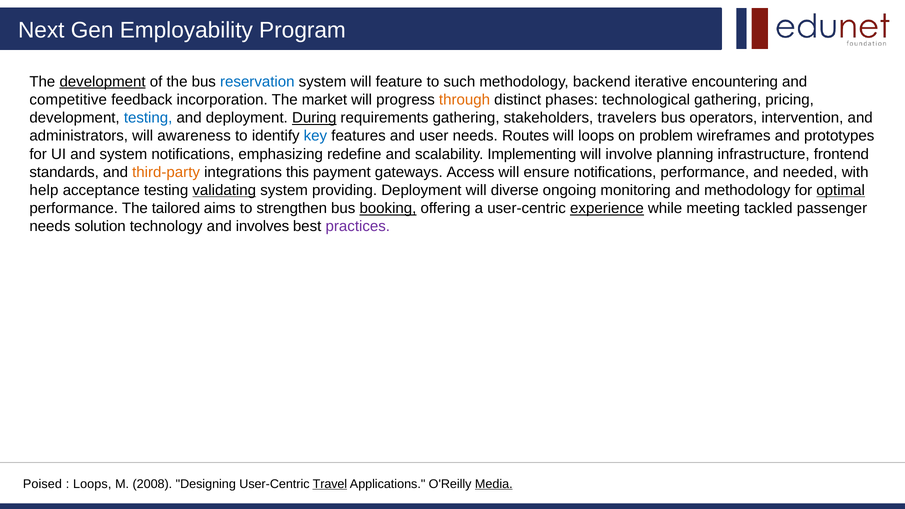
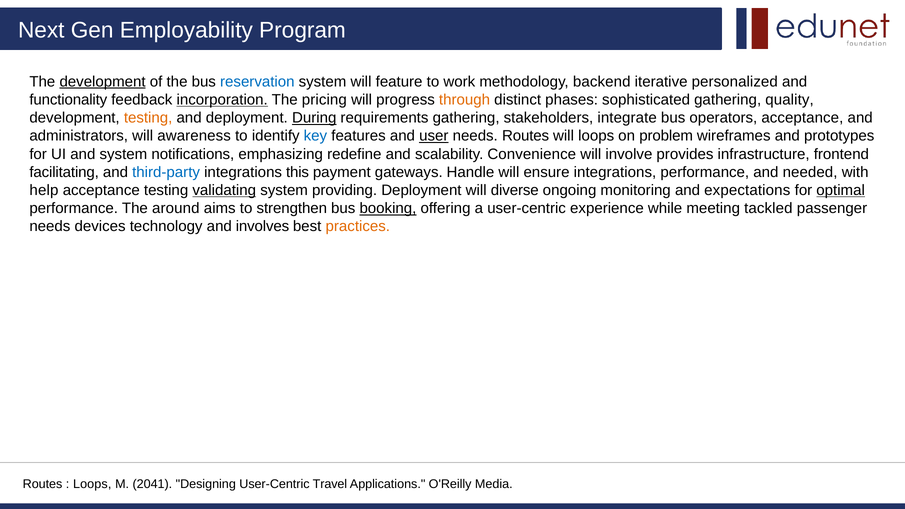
such: such -> work (459, 82)
encountering: encountering -> personalized (735, 82)
competitive: competitive -> functionality (68, 100)
incorporation underline: none -> present (222, 100)
market: market -> pricing (324, 100)
technological: technological -> sophisticated (646, 100)
pricing: pricing -> quality (790, 100)
testing colour: blue -> orange (148, 118)
travelers: travelers -> integrate (627, 118)
operators intervention: intervention -> acceptance (802, 118)
user underline: none -> present (434, 136)
Implementing: Implementing -> Convenience (532, 154)
planning: planning -> provides (685, 154)
standards: standards -> facilitating (64, 172)
third-party colour: orange -> blue (166, 172)
Access: Access -> Handle (470, 172)
ensure notifications: notifications -> integrations (615, 172)
and methodology: methodology -> expectations (747, 190)
tailored: tailored -> around (176, 208)
experience underline: present -> none (607, 208)
solution: solution -> devices (100, 226)
practices colour: purple -> orange (358, 226)
Poised: Poised -> Routes (43, 484)
2008: 2008 -> 2041 (152, 484)
Travel underline: present -> none (330, 484)
Media underline: present -> none (494, 484)
